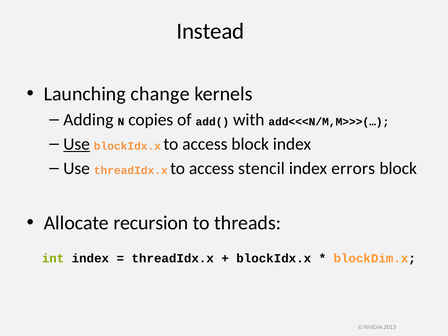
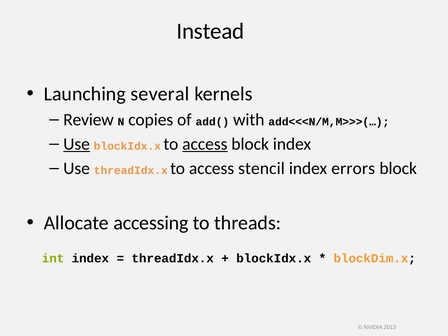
change: change -> several (160, 94)
Adding: Adding -> Review (89, 120)
access underline: none -> present (205, 144)
recursion: recursion -> accessing (151, 223)
